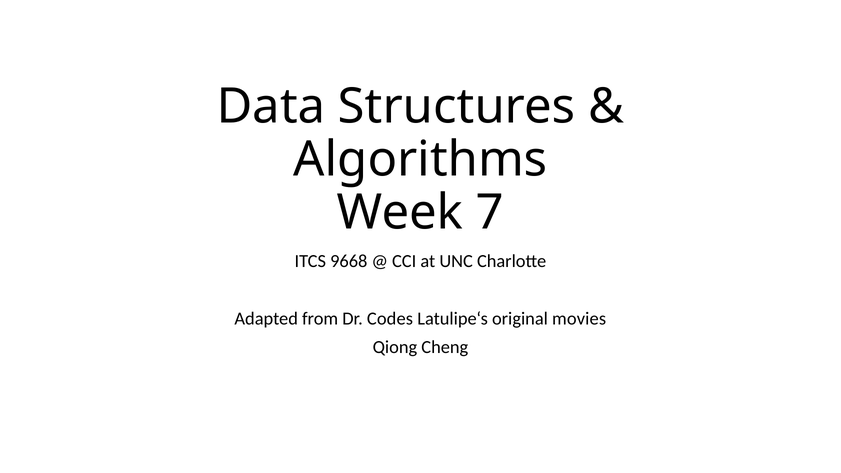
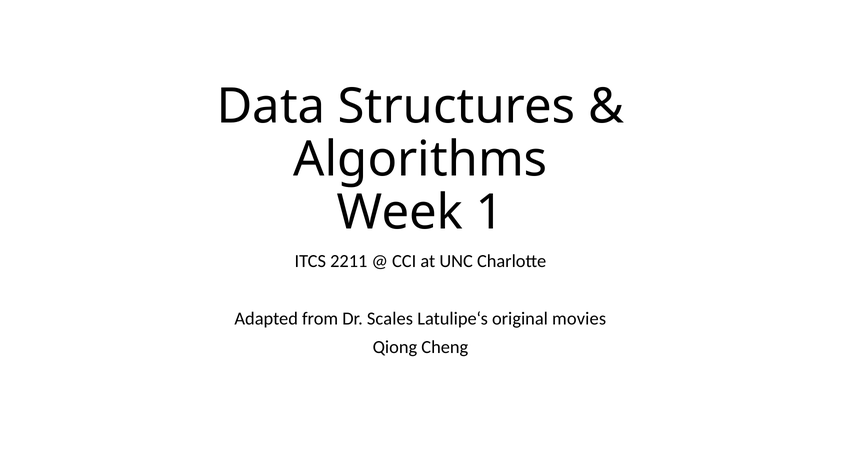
7: 7 -> 1 (490, 213)
9668: 9668 -> 2211 (349, 261)
Codes: Codes -> Scales (390, 319)
